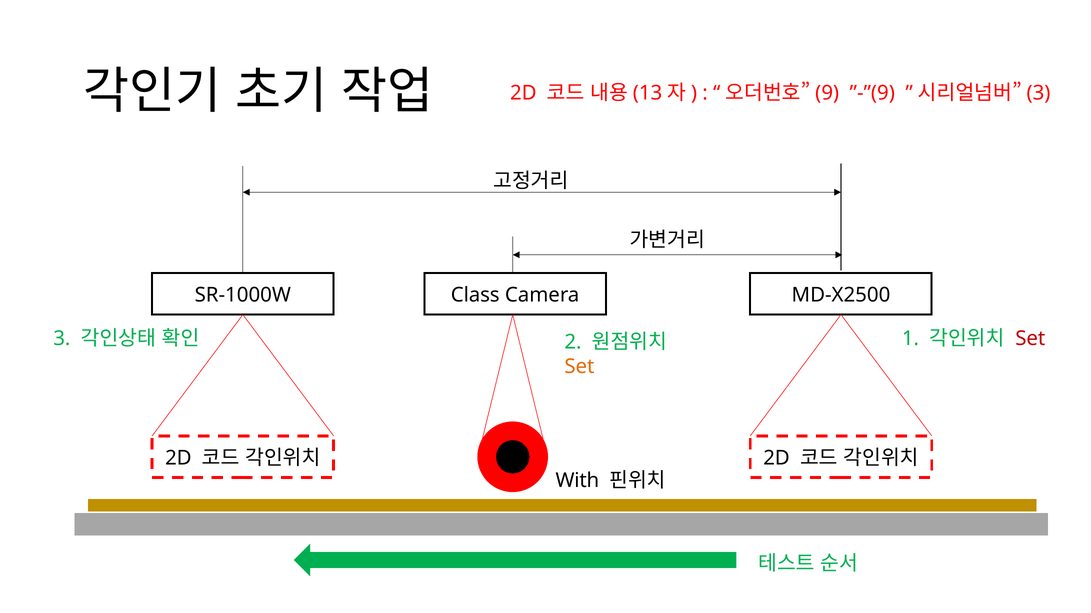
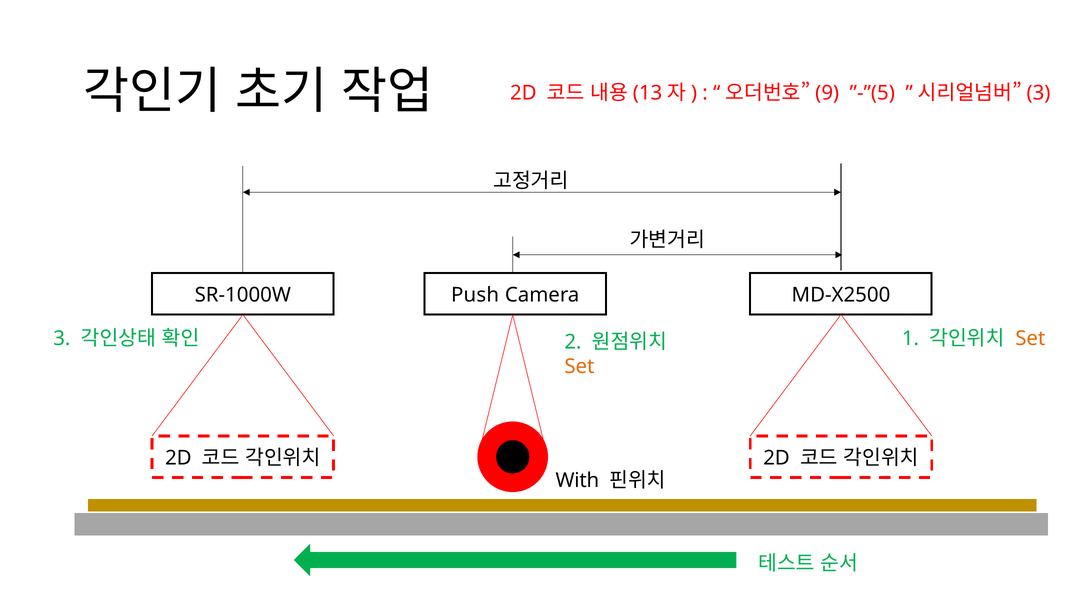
”-”(9: ”-”(9 -> ”-”(5 (872, 93)
Class: Class -> Push (475, 296)
Set colour: red -> orange (1030, 339)
